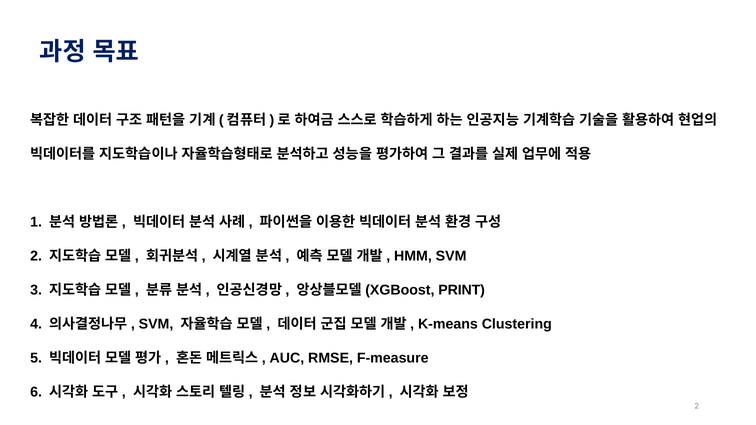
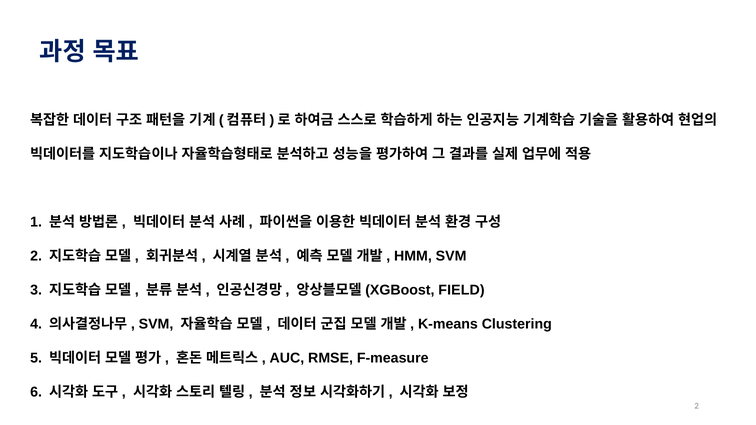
PRINT: PRINT -> FIELD (462, 290)
